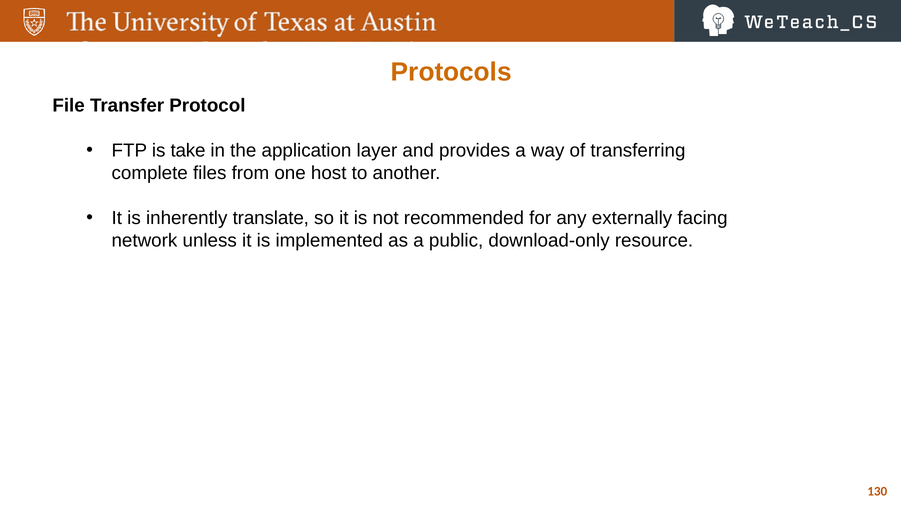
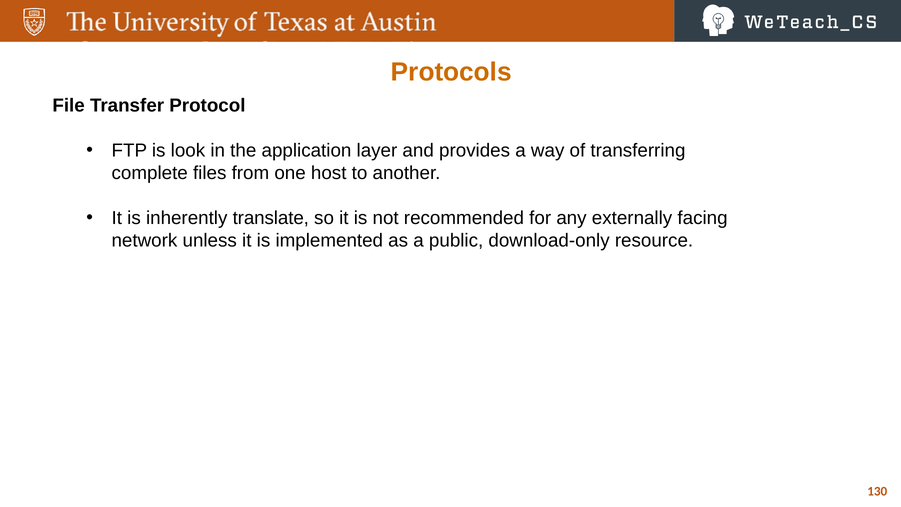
take: take -> look (188, 150)
